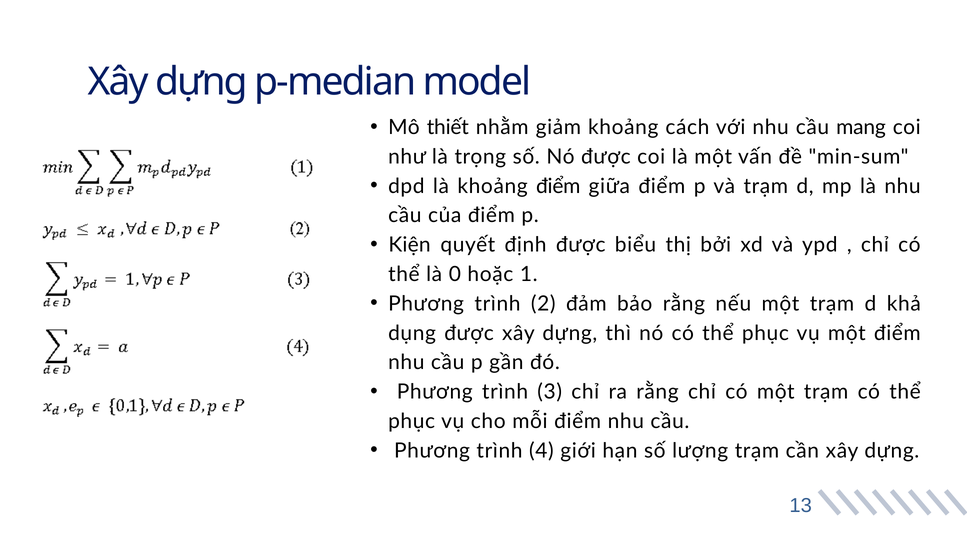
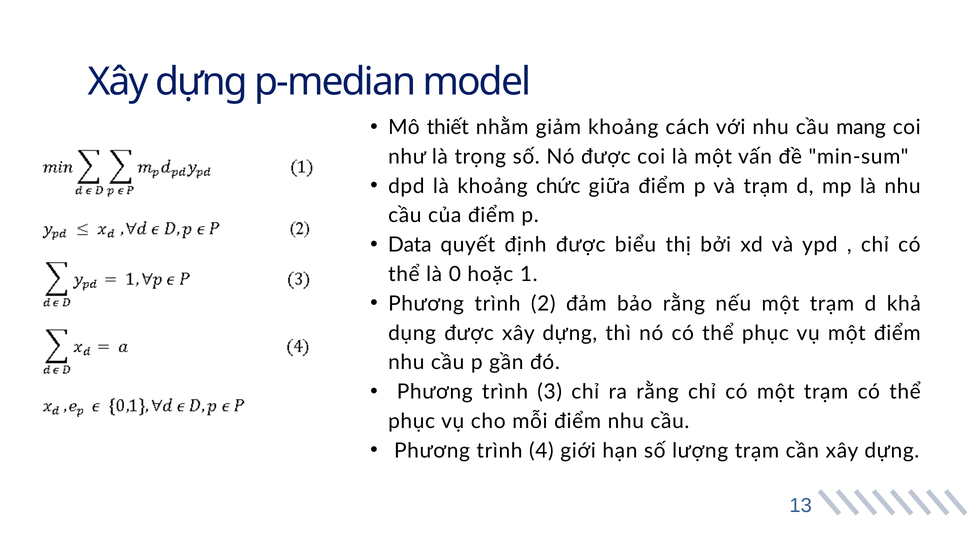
khoảng điểm: điểm -> chức (558, 186)
Kiện: Kiện -> Data (410, 245)
